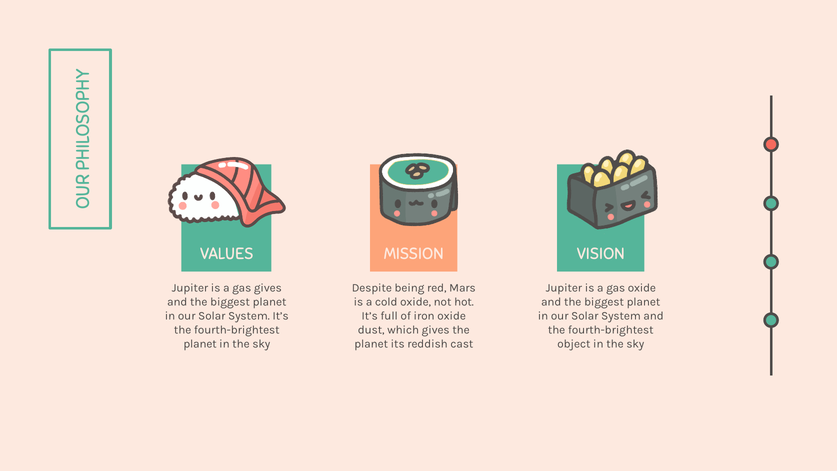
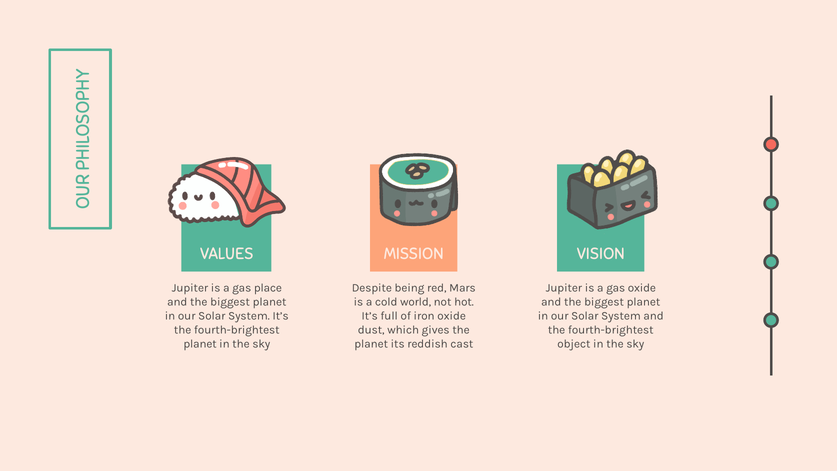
gas gives: gives -> place (268, 288)
cold oxide: oxide -> world (416, 302)
